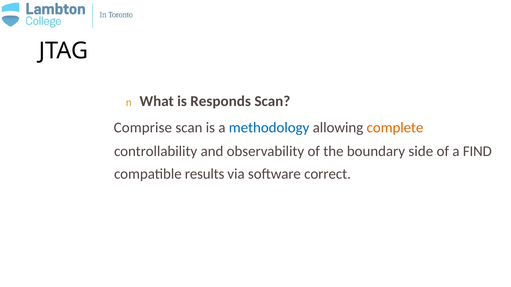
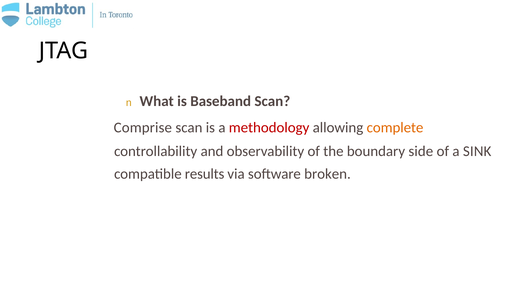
Responds: Responds -> Baseband (221, 101)
methodology colour: blue -> red (269, 128)
FIND: FIND -> SINK (477, 152)
correct: correct -> broken (328, 174)
